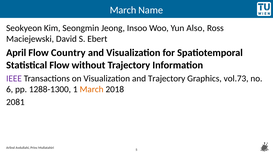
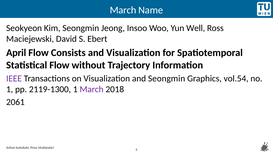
Also: Also -> Well (196, 28)
Country: Country -> Consists (68, 53)
and Trajectory: Trajectory -> Seongmin (167, 78)
vol.73: vol.73 -> vol.54 (236, 78)
6: 6 -> 1 (10, 89)
1288-1300: 1288-1300 -> 2119-1300 (50, 89)
March colour: orange -> purple (92, 89)
2081: 2081 -> 2061 (15, 102)
